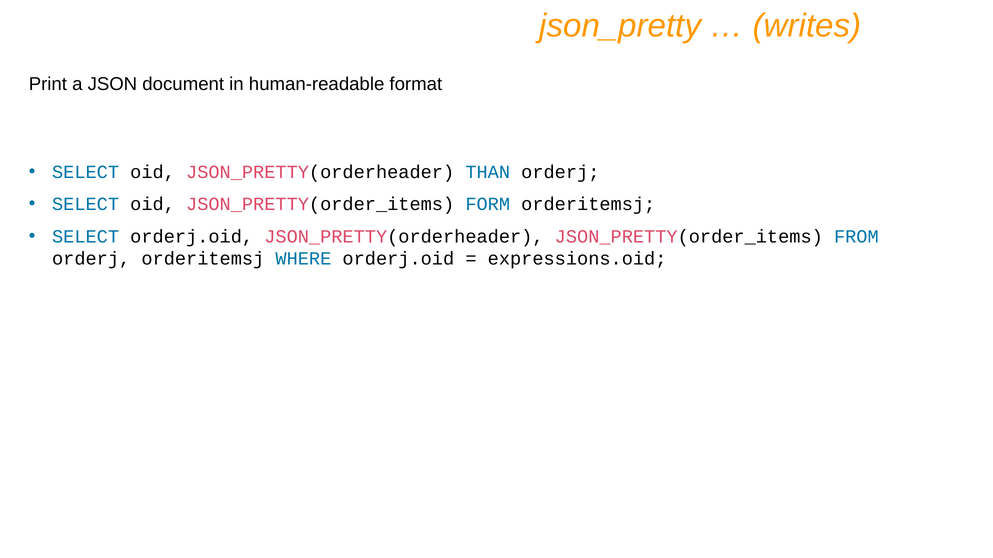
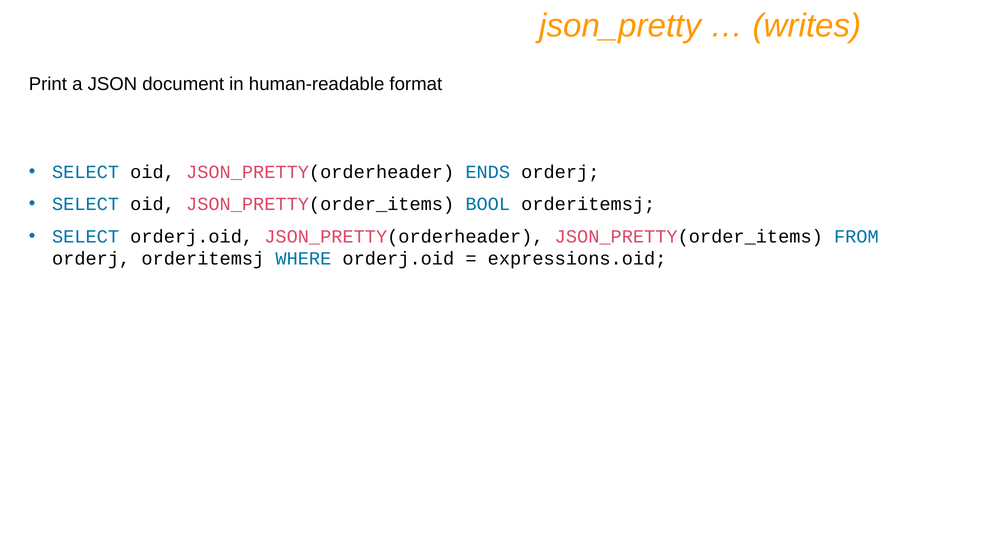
THAN: THAN -> ENDS (488, 172)
FORM: FORM -> BOOL (488, 204)
